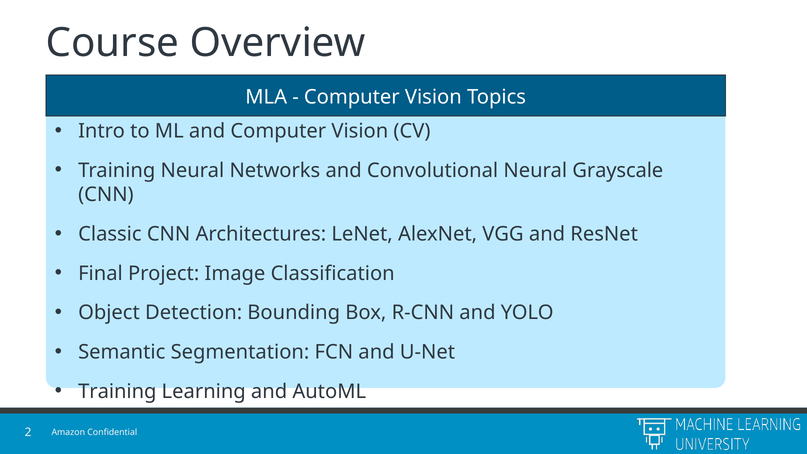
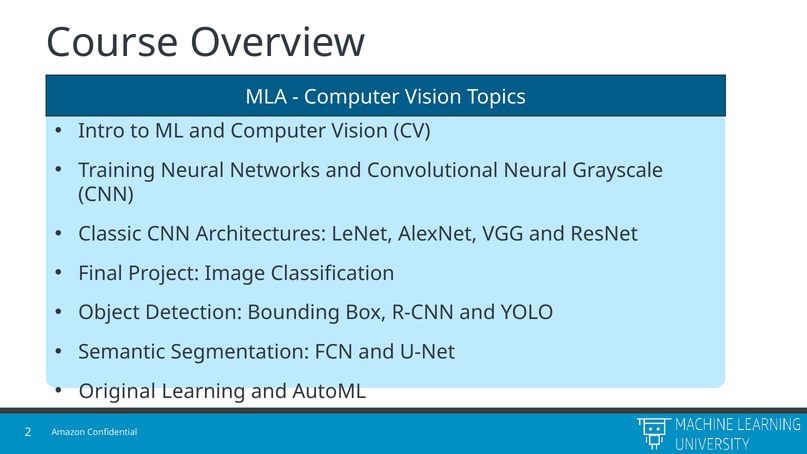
Training: Training -> Original (117, 391)
